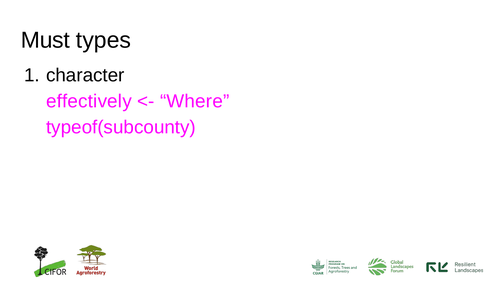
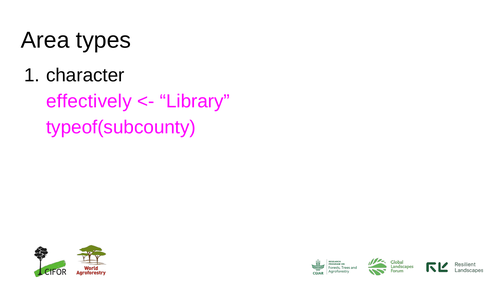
Must: Must -> Area (45, 40)
Where: Where -> Library (195, 101)
